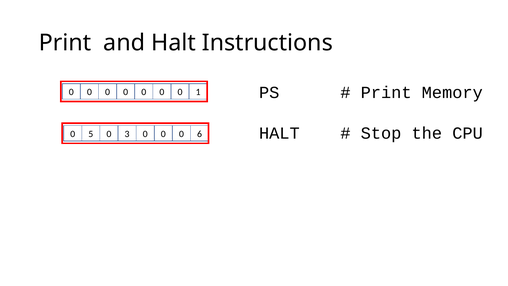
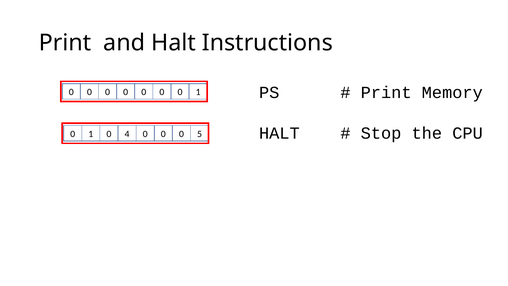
5: 5 -> 1 (91, 134)
3: 3 -> 4 (127, 134)
6: 6 -> 5 (200, 134)
